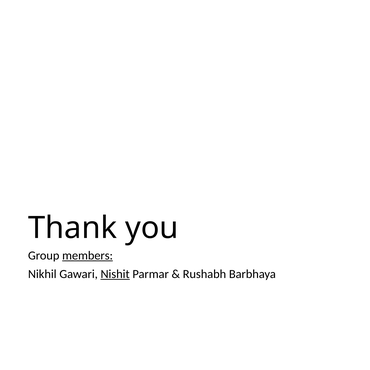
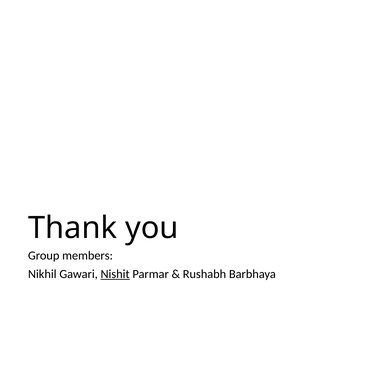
members underline: present -> none (88, 256)
